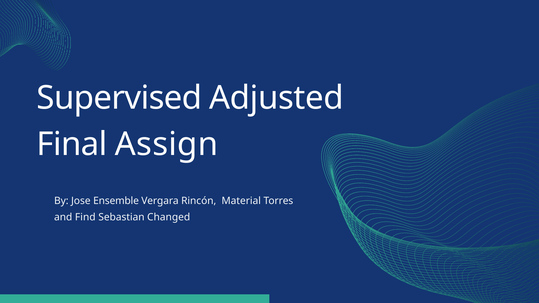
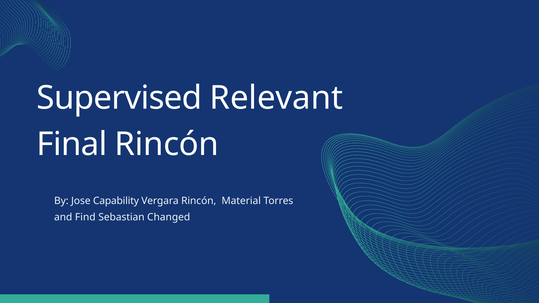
Adjusted: Adjusted -> Relevant (276, 98)
Final Assign: Assign -> Rincón (167, 144)
Ensemble: Ensemble -> Capability (116, 201)
